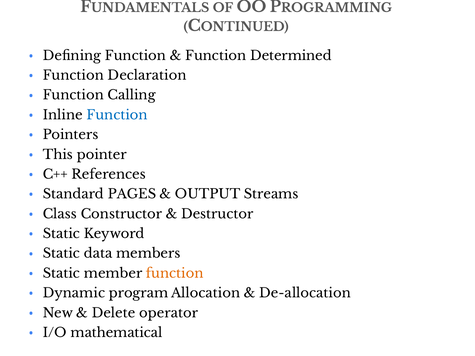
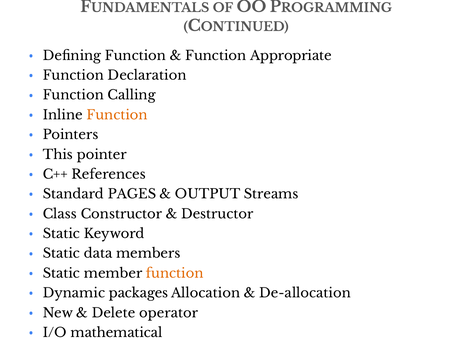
Determined: Determined -> Appropriate (291, 56)
Function colour: blue -> orange (117, 115)
program: program -> packages (139, 293)
